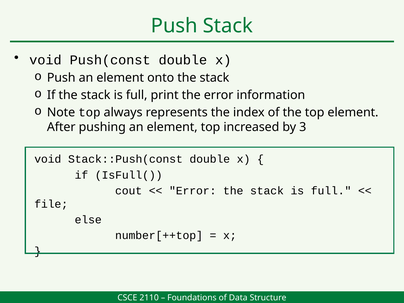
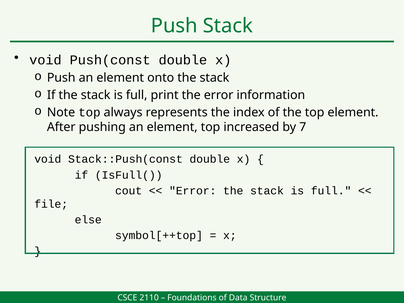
3: 3 -> 7 (303, 127)
number[++top: number[++top -> symbol[++top (159, 236)
